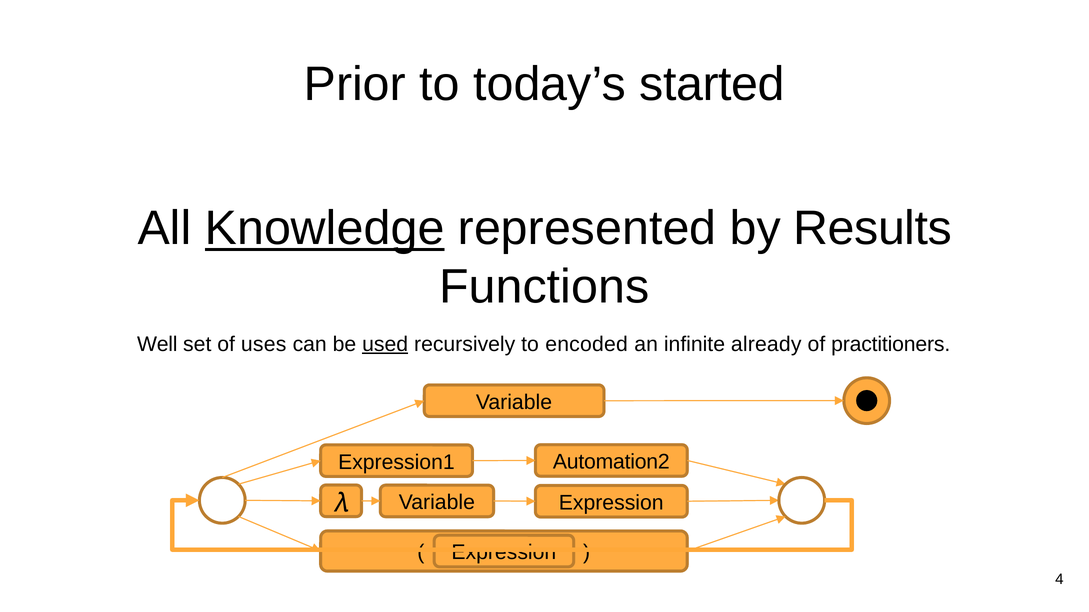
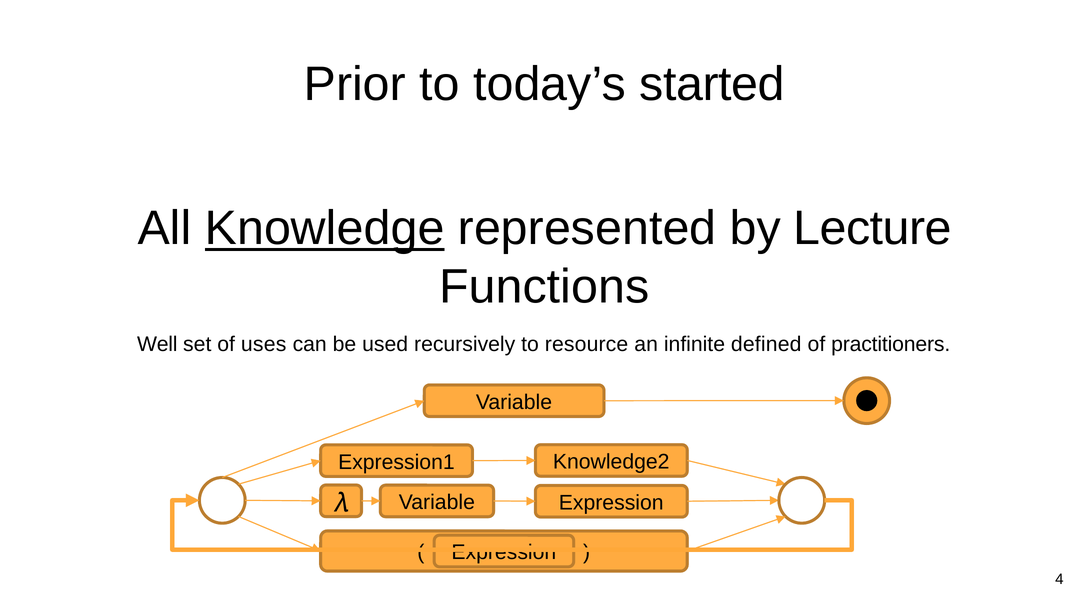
Results: Results -> Lecture (873, 229)
used underline: present -> none (385, 344)
encoded: encoded -> resource (587, 344)
already: already -> defined (766, 344)
Automation2: Automation2 -> Knowledge2 (611, 462)
